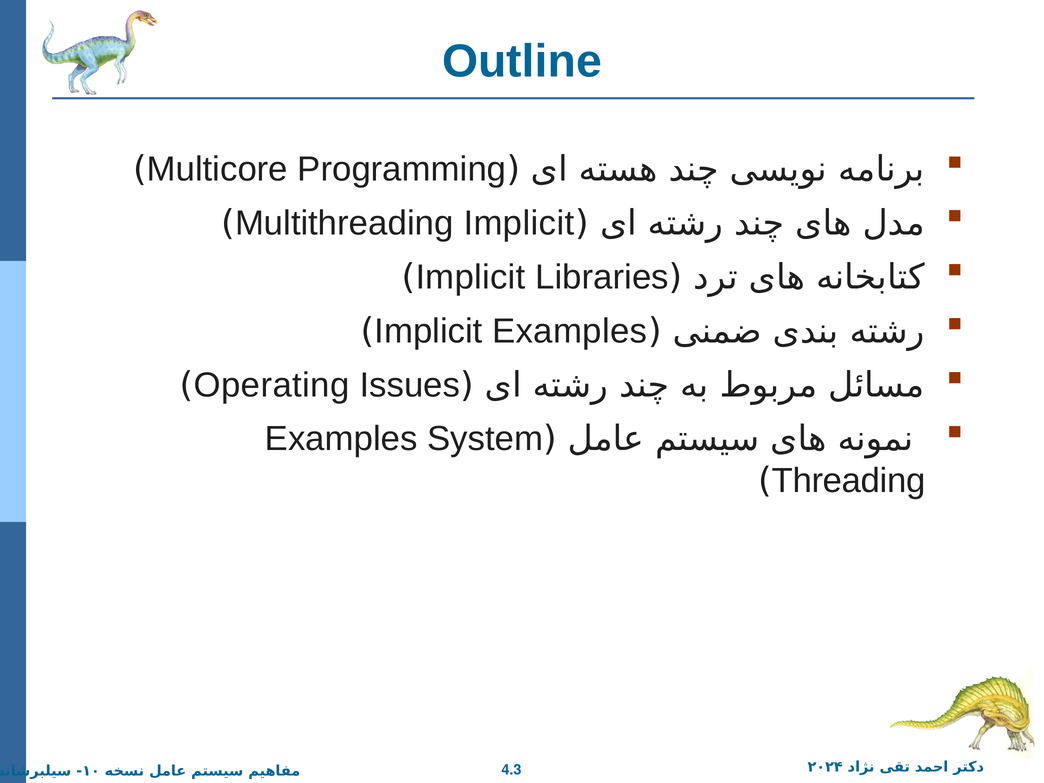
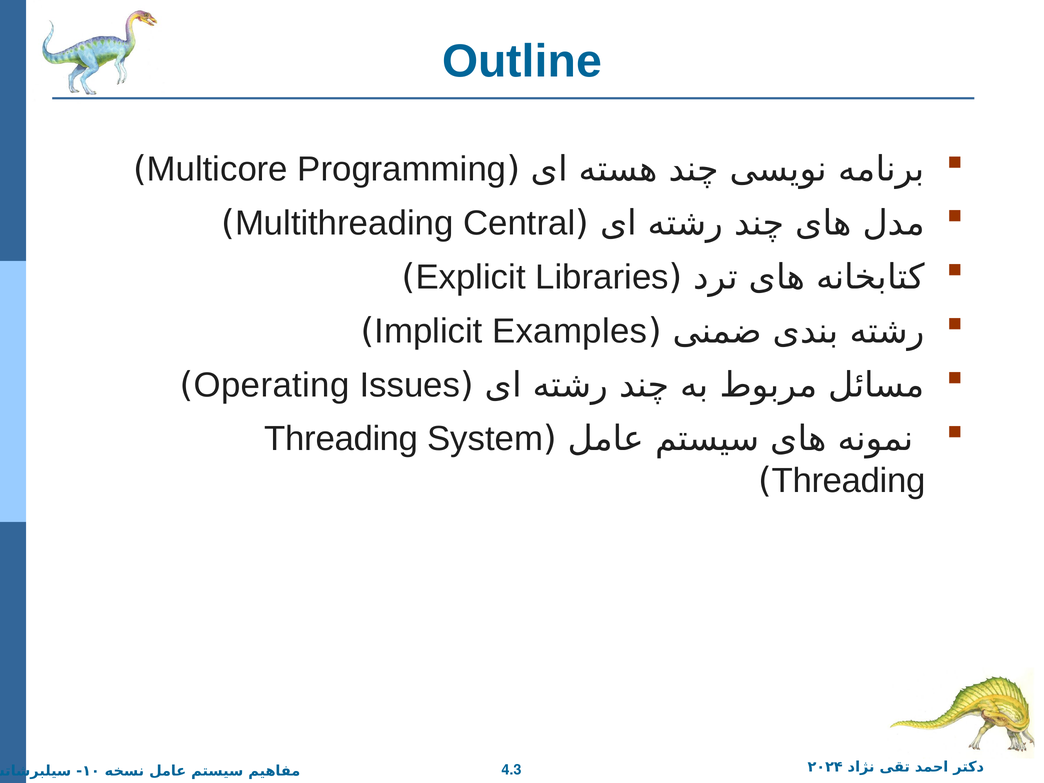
Multithreading Implicit: Implicit -> Central (519, 223)
Implicit: Implicit -> Explicit (471, 277)
Examples: Examples -> Threading (341, 439)
